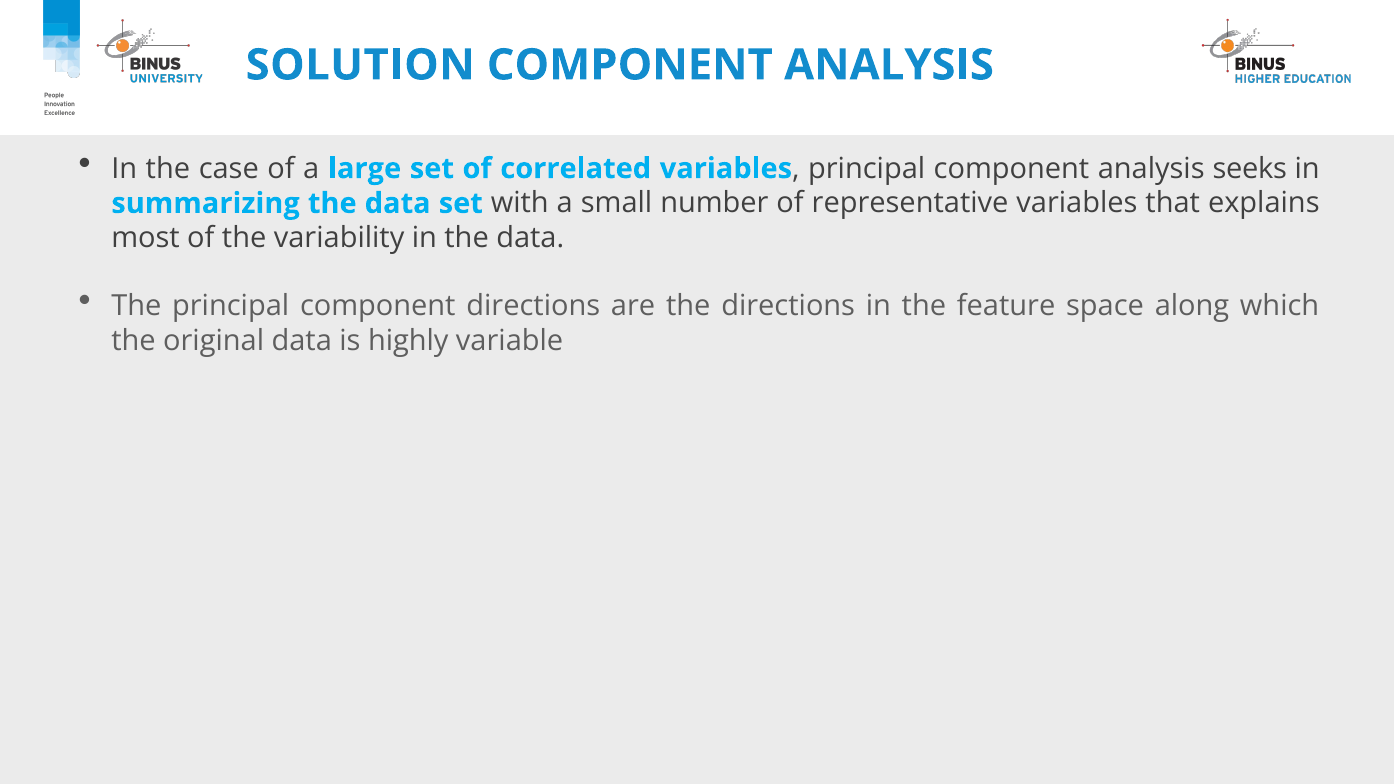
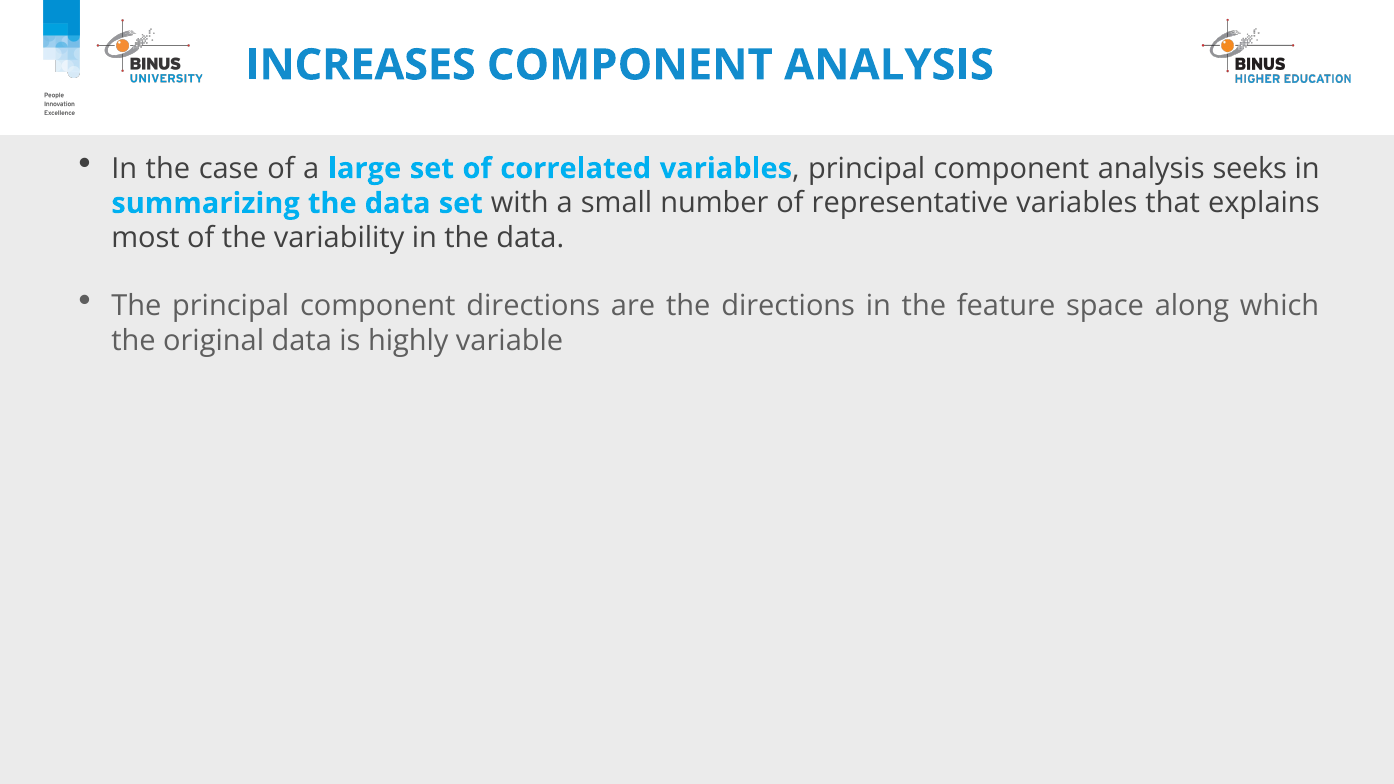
SOLUTION: SOLUTION -> INCREASES (361, 65)
